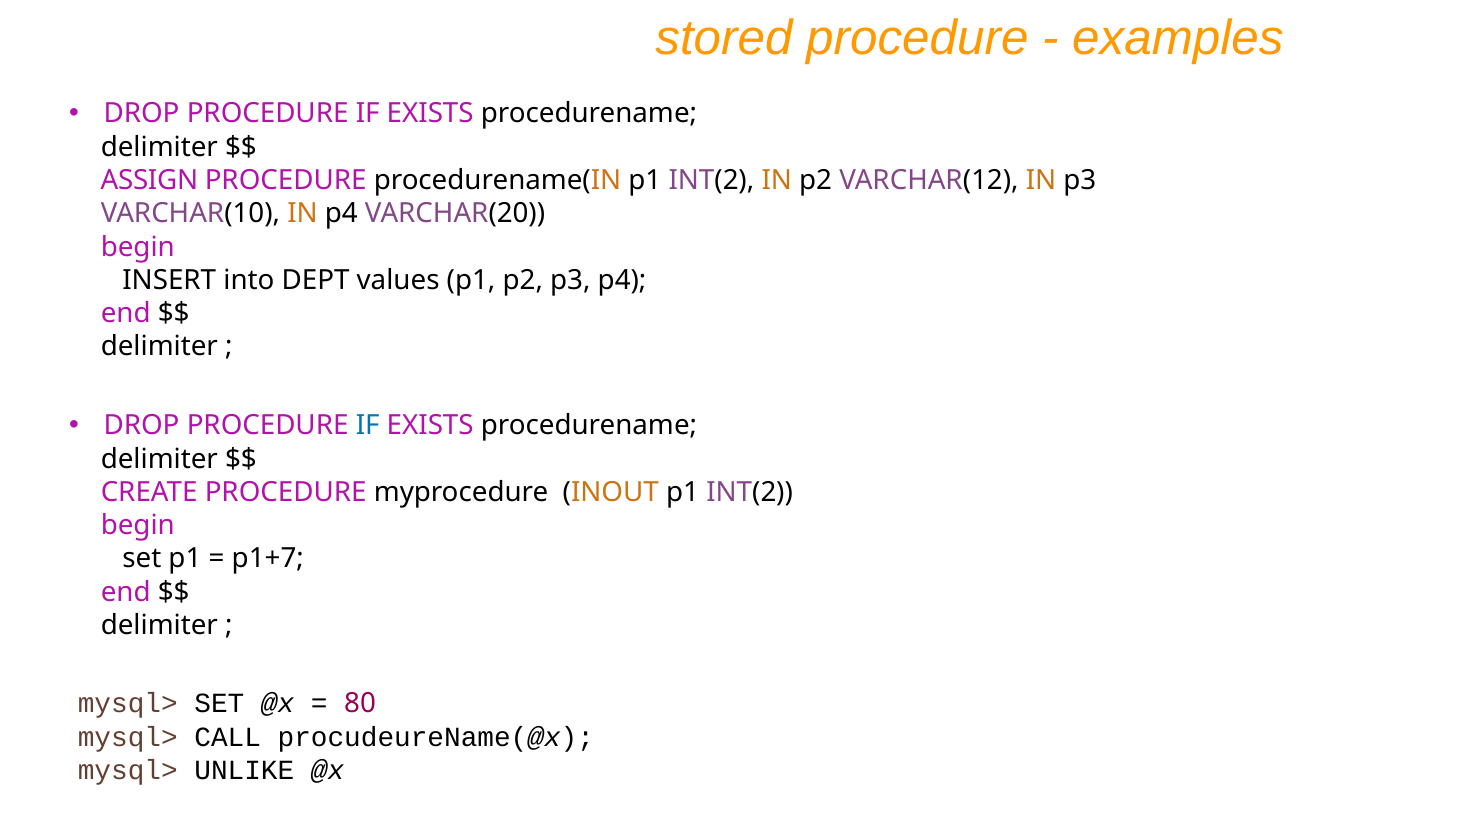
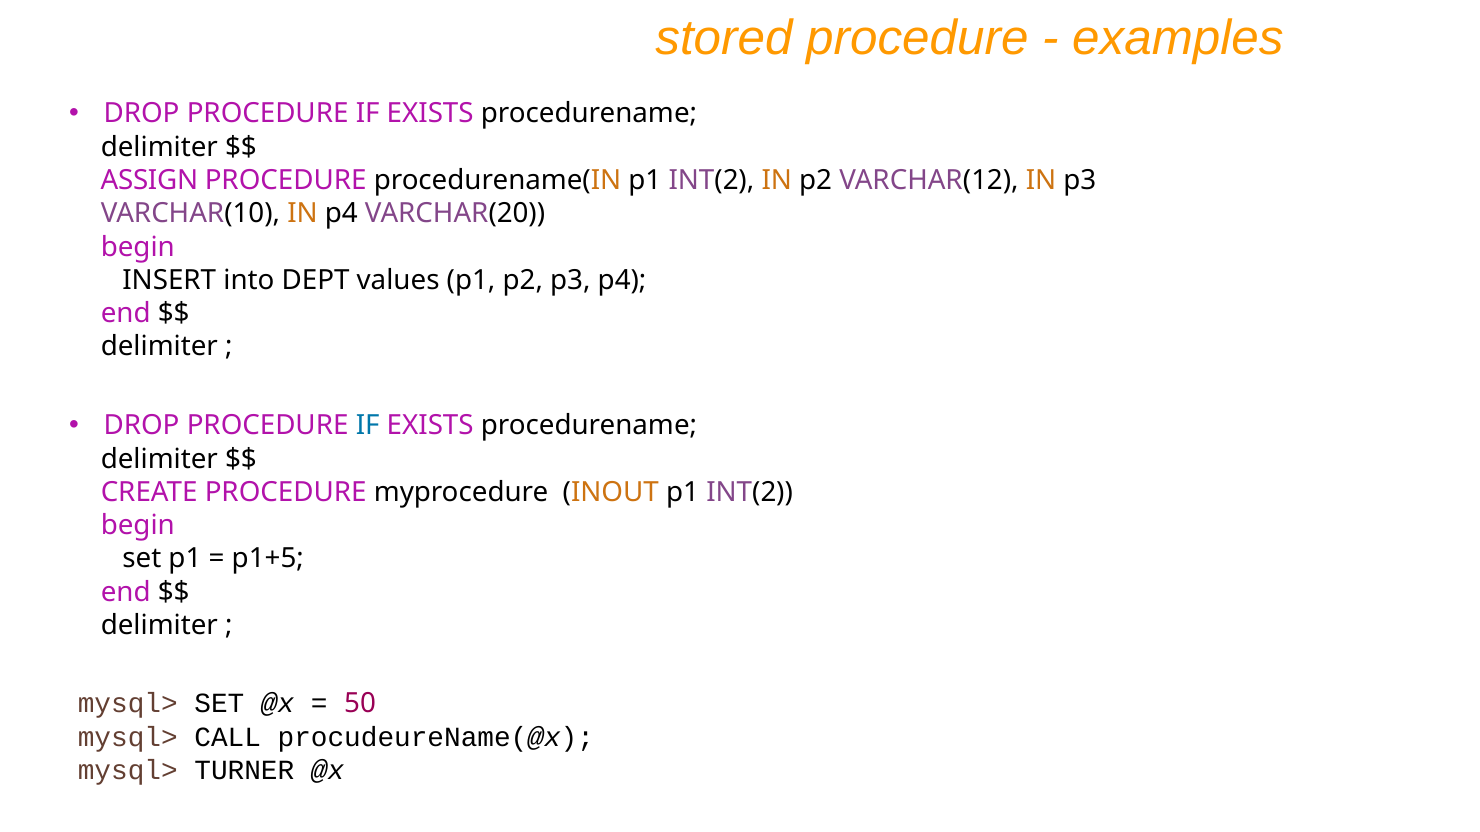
p1+7: p1+7 -> p1+5 (268, 559)
80: 80 -> 50 (360, 704)
UNLIKE: UNLIKE -> TURNER (244, 771)
